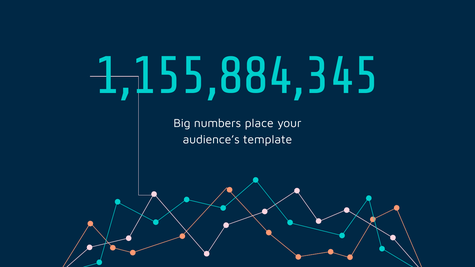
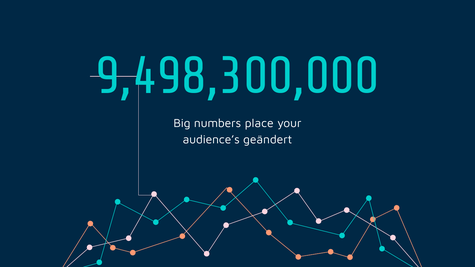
1,155,884,345: 1,155,884,345 -> 9,498,300,000 (237, 76)
template: template -> geändert (268, 140)
